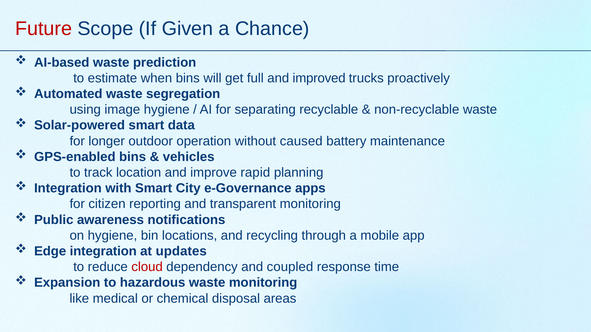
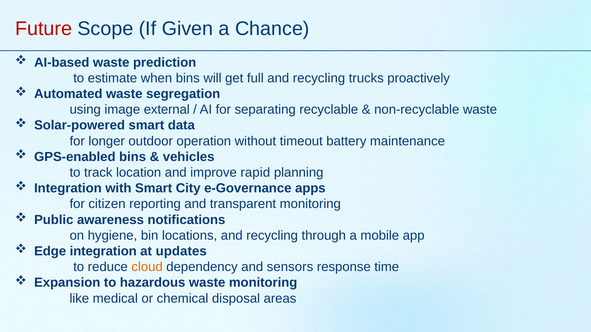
full and improved: improved -> recycling (319, 78)
image hygiene: hygiene -> external (167, 110)
caused: caused -> timeout (301, 141)
cloud colour: red -> orange (147, 267)
coupled: coupled -> sensors (290, 267)
